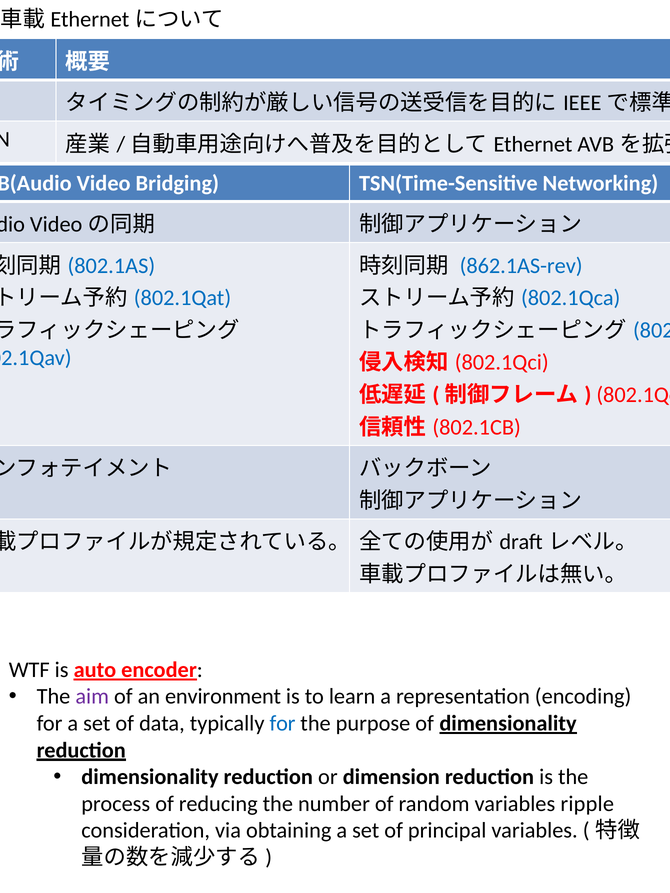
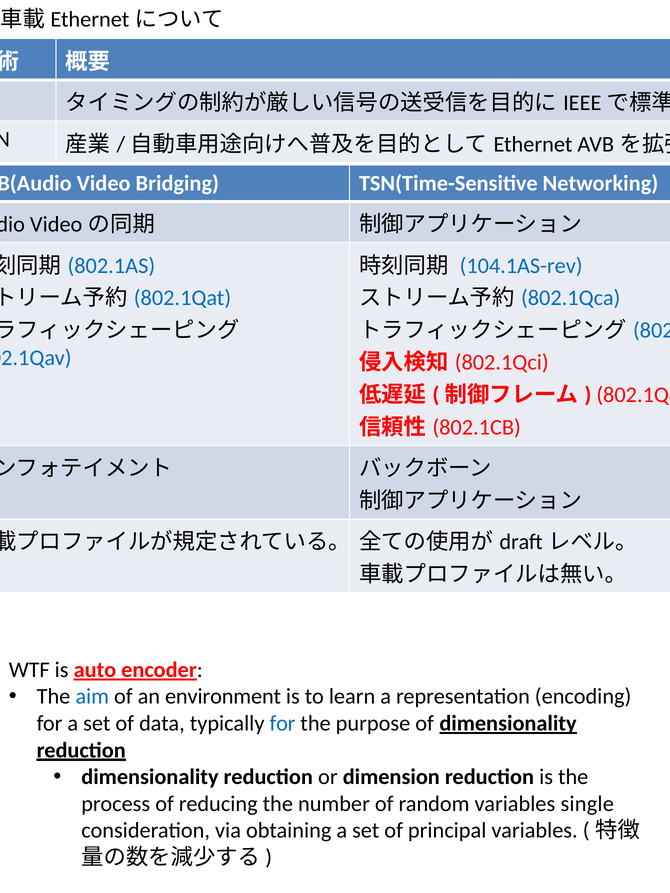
862.1AS-rev: 862.1AS-rev -> 104.1AS-rev (521, 266)
aim colour: purple -> blue (92, 697)
ripple: ripple -> single (587, 804)
